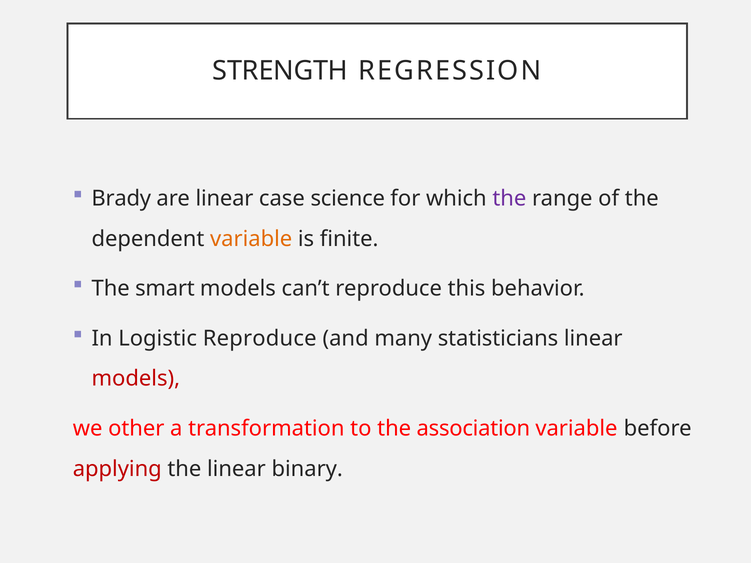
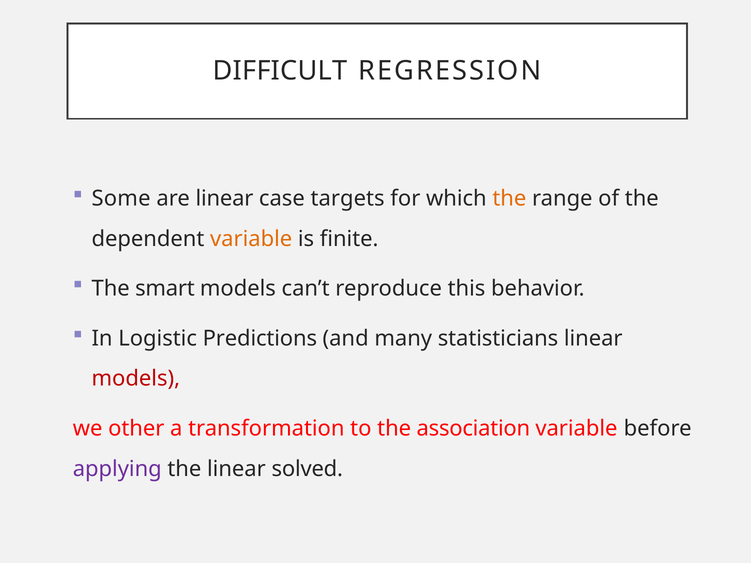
STRENGTH: STRENGTH -> DIFFICULT (280, 71)
Brady: Brady -> Some (121, 199)
science: science -> targets (348, 199)
the colour: purple -> orange (509, 199)
Logistic Reproduce: Reproduce -> Predictions (260, 339)
applying colour: red -> purple (117, 469)
binary: binary -> solved (307, 469)
